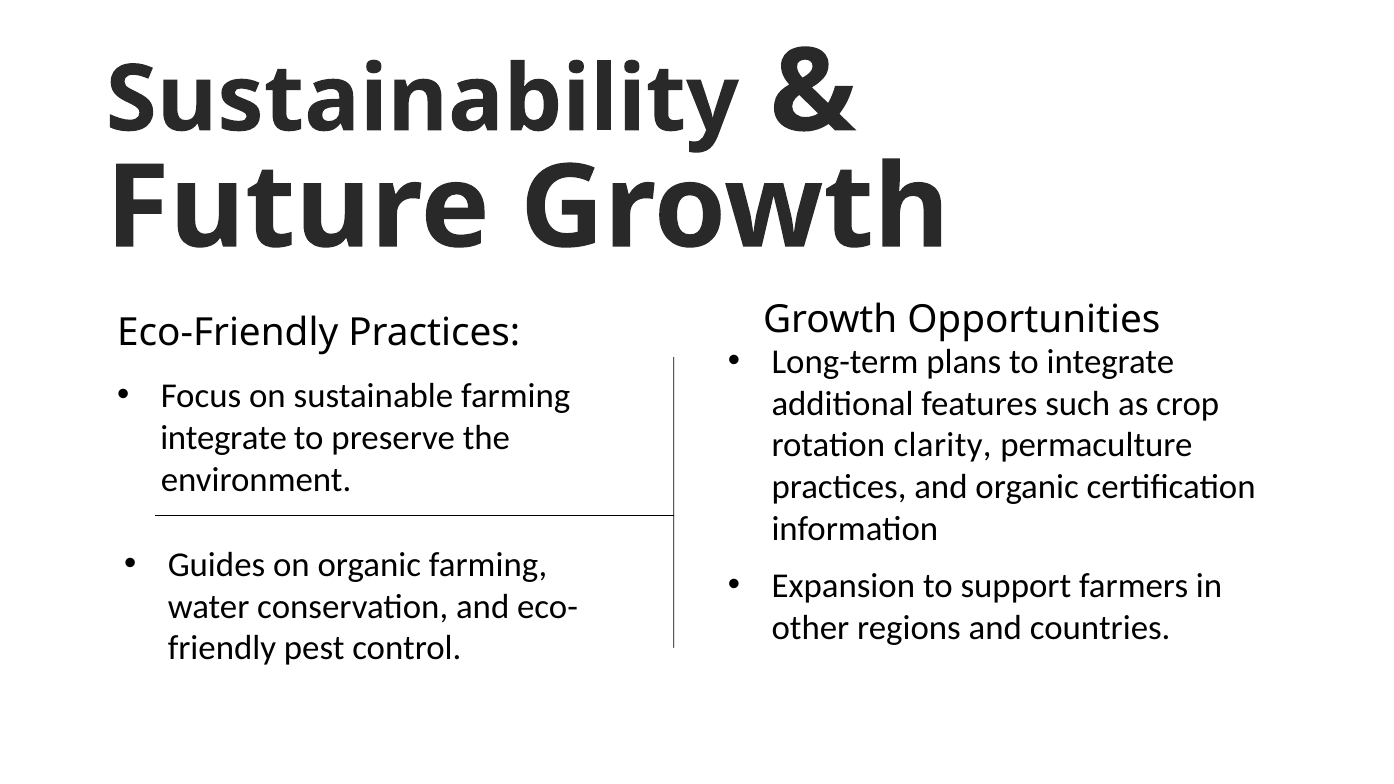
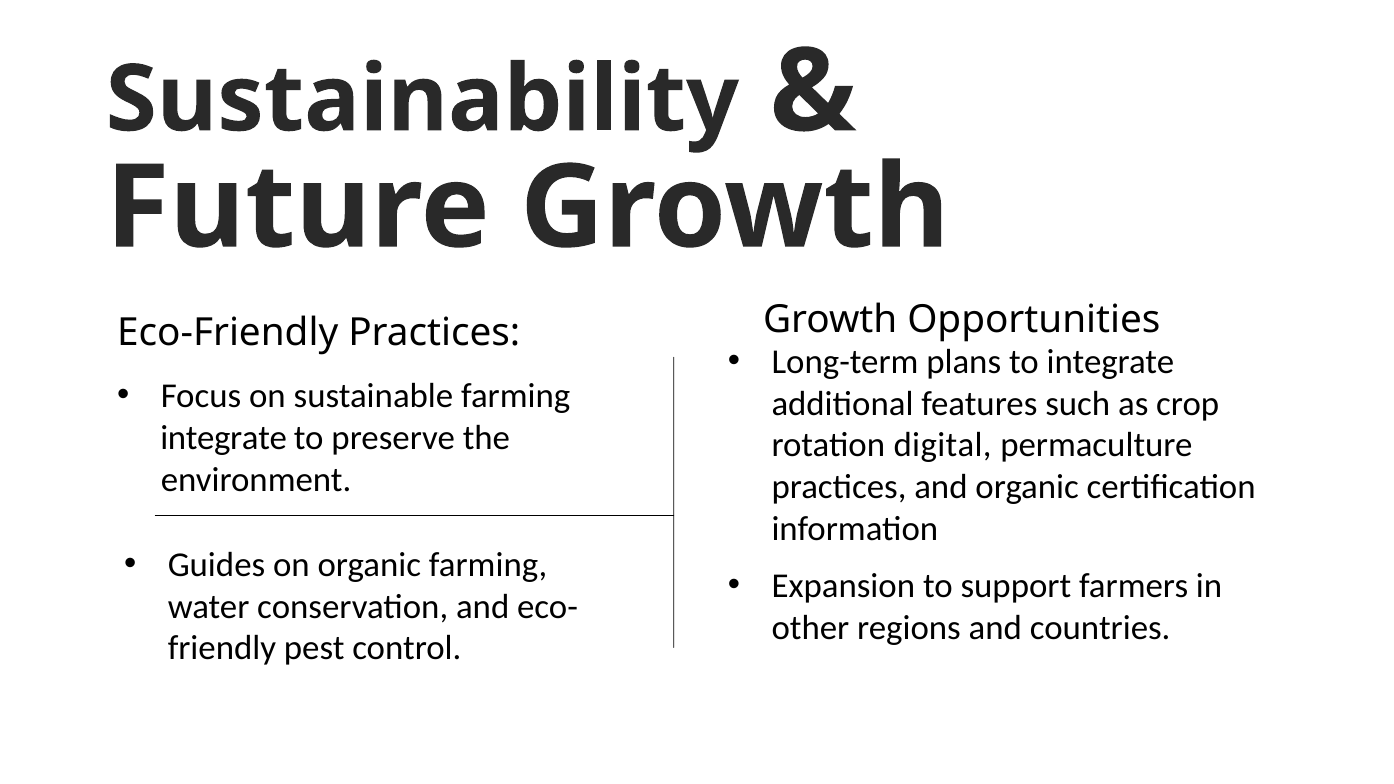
clarity: clarity -> digital (943, 446)
